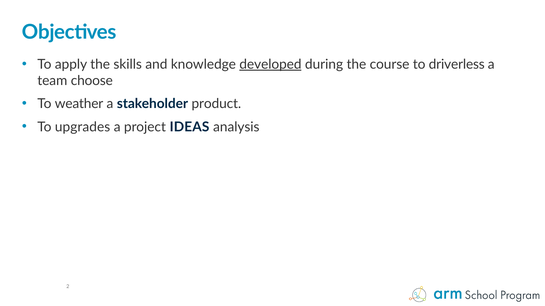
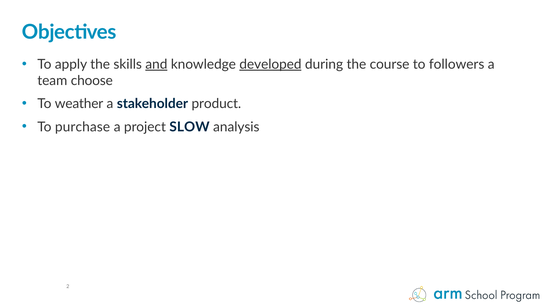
and underline: none -> present (156, 64)
driverless: driverless -> followers (457, 64)
upgrades: upgrades -> purchase (83, 127)
IDEAS: IDEAS -> SLOW (189, 127)
